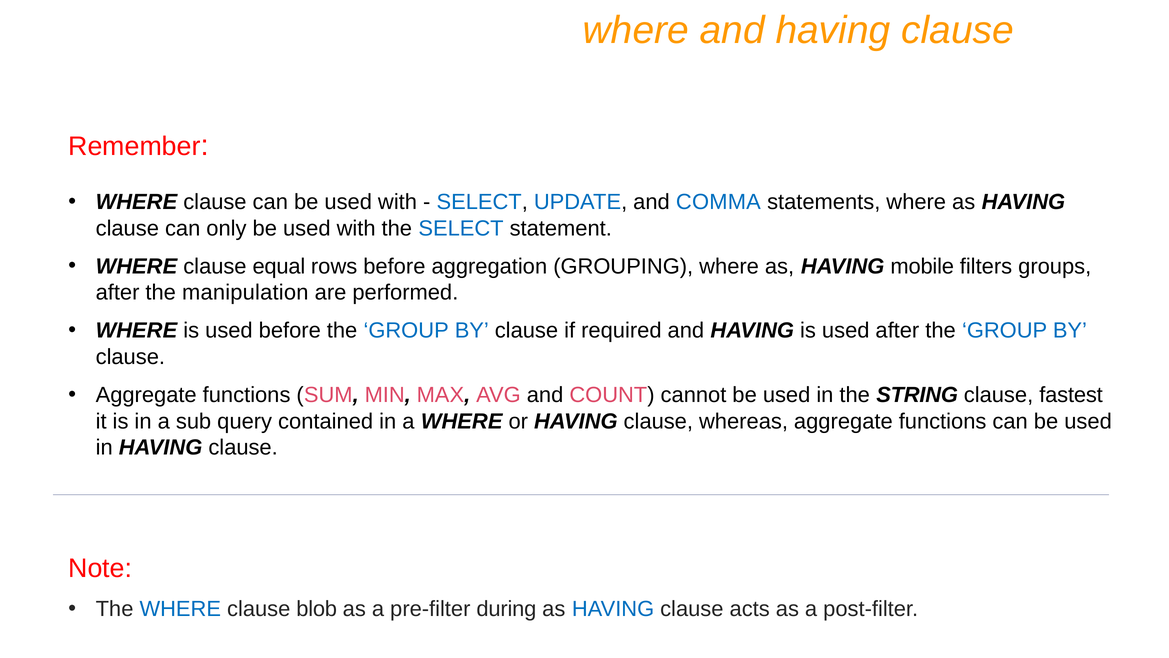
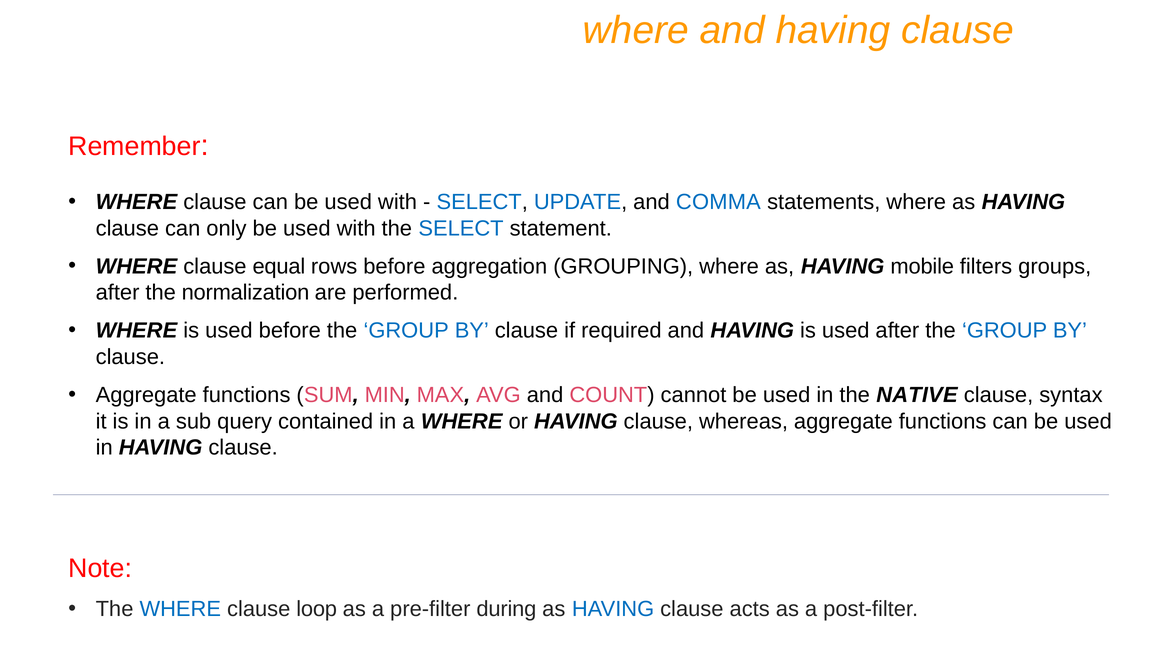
manipulation: manipulation -> normalization (245, 293)
STRING: STRING -> NATIVE (917, 395)
fastest: fastest -> syntax (1071, 395)
blob: blob -> loop (317, 609)
